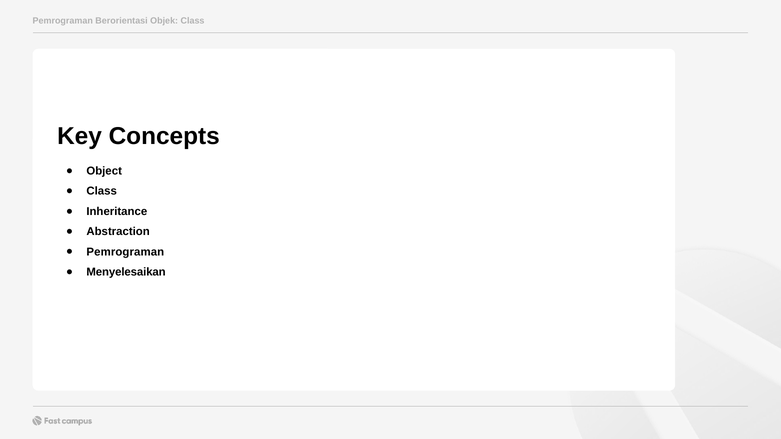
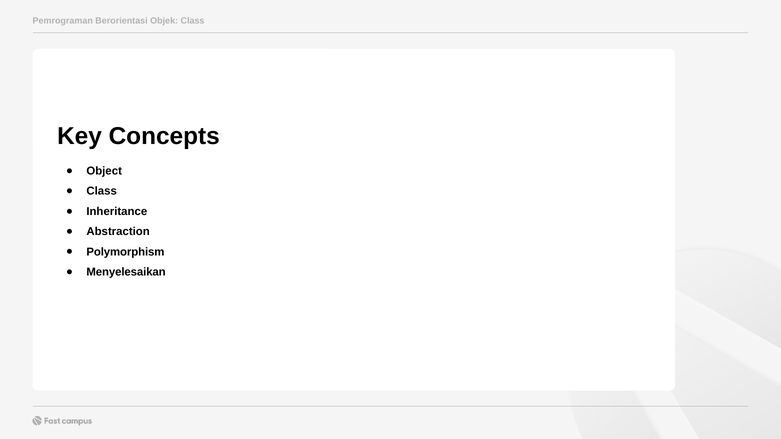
Pemrograman: Pemrograman -> Polymorphism (125, 252)
